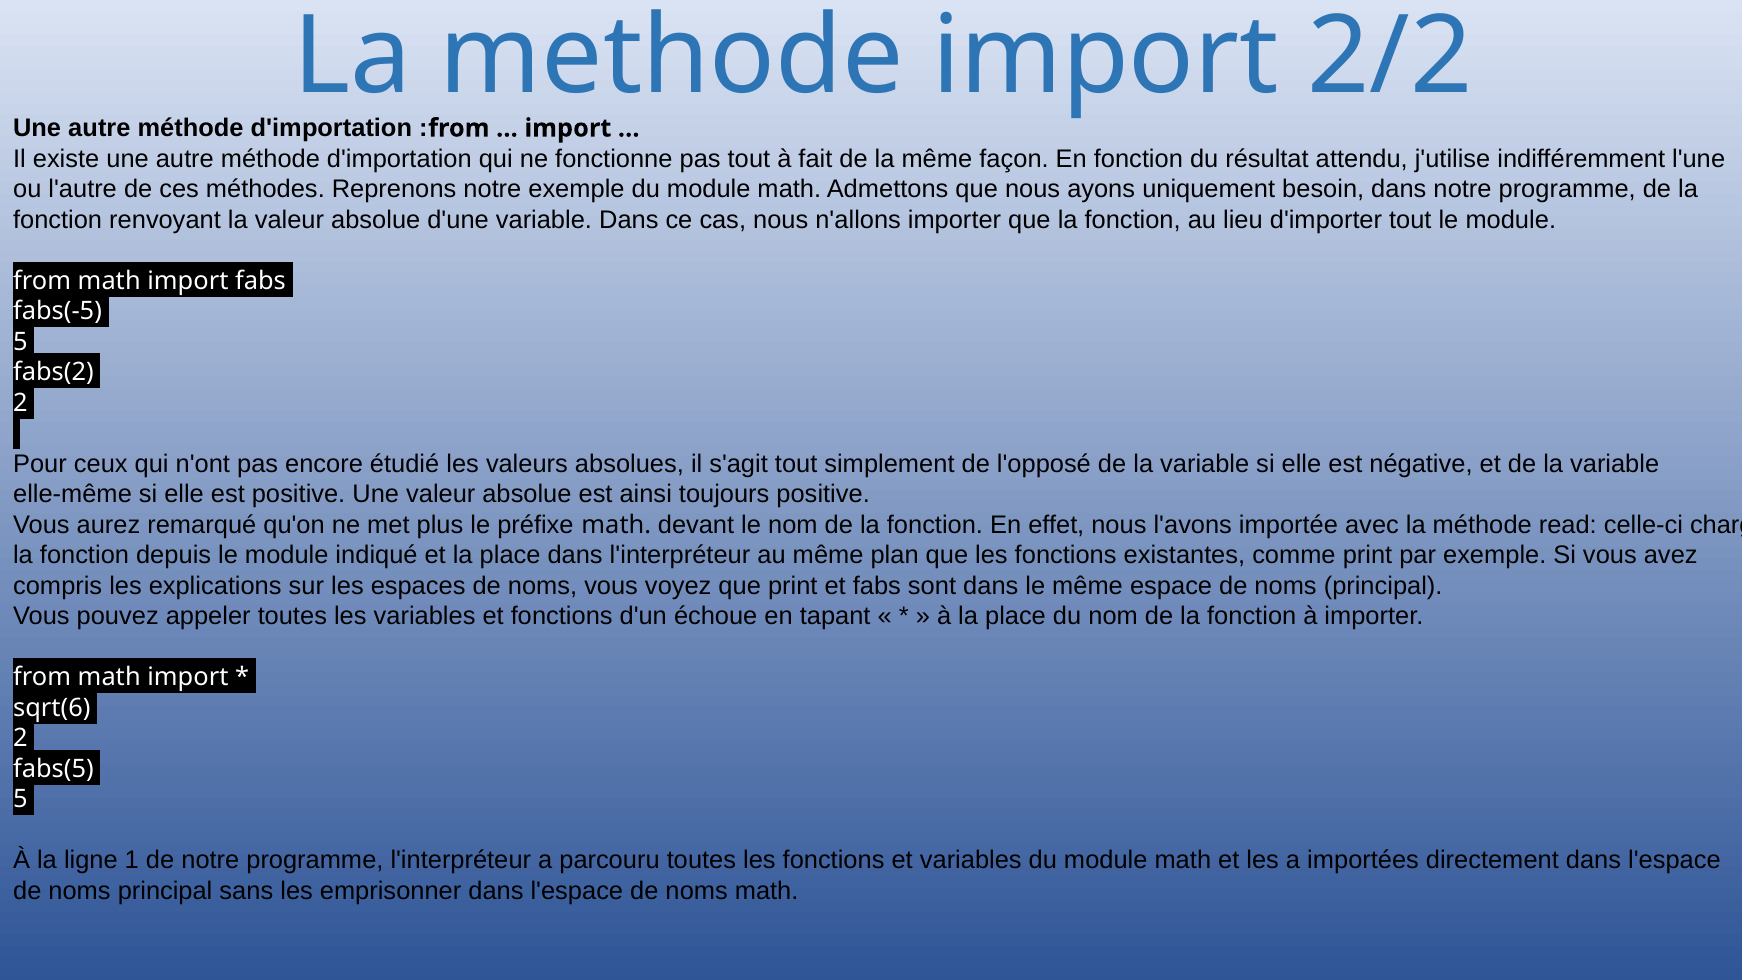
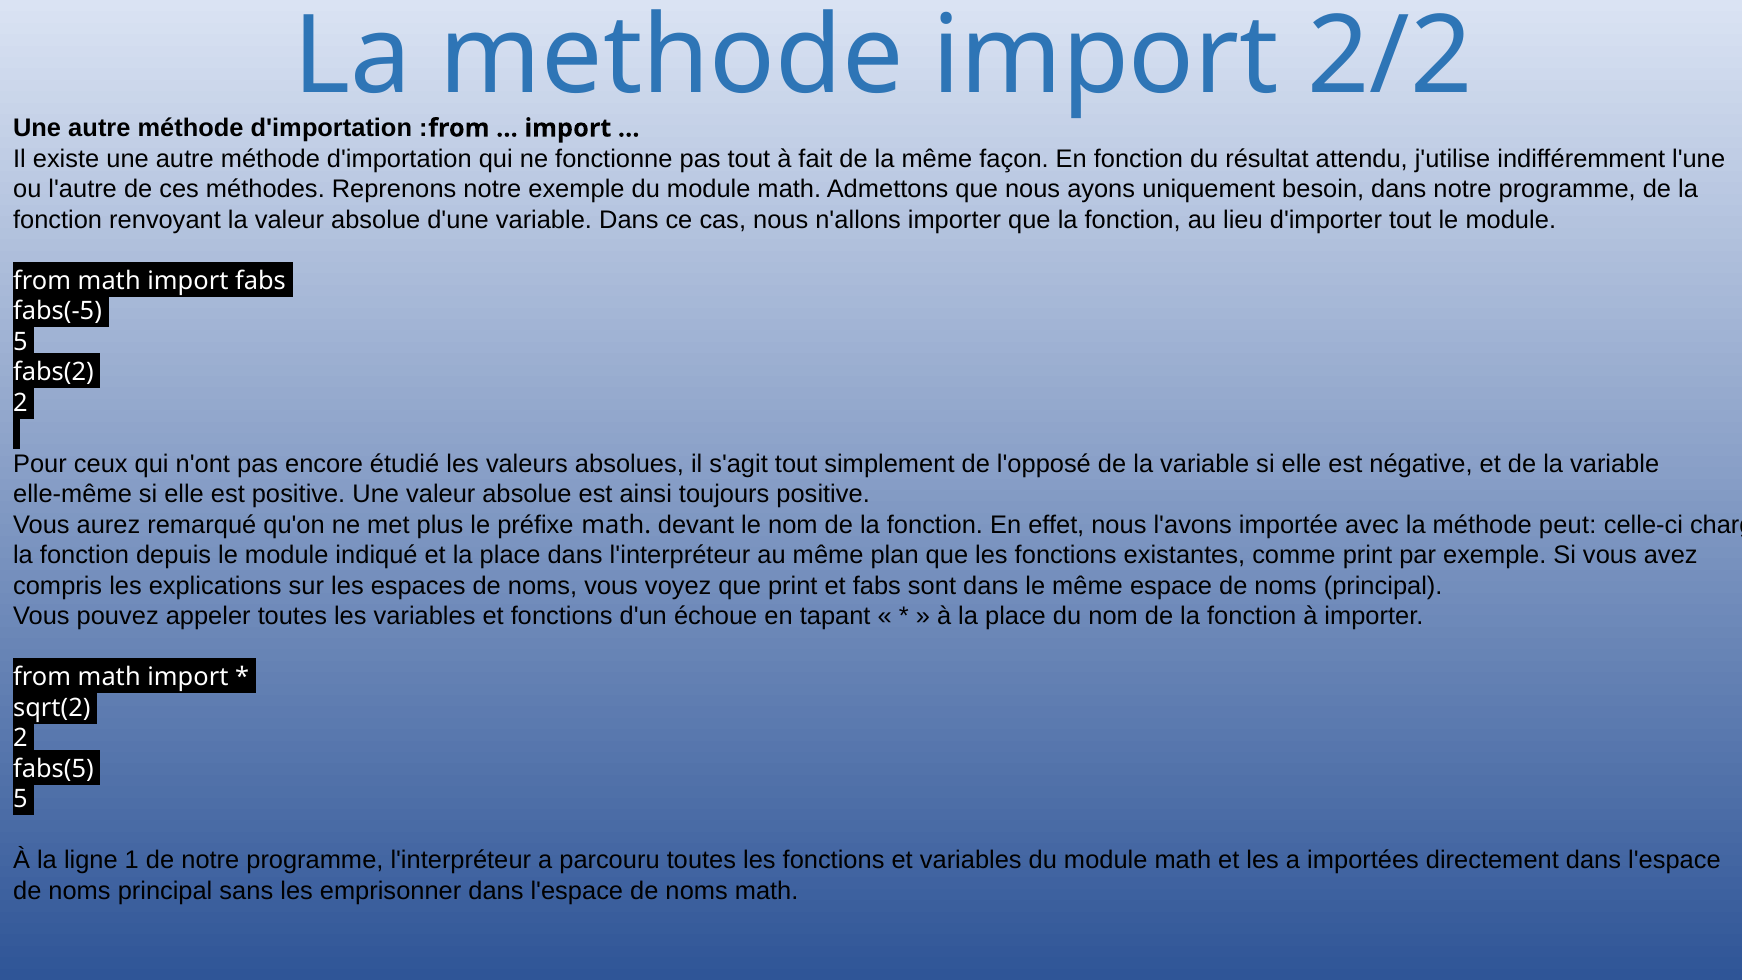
read: read -> peut (1568, 525)
sqrt(6: sqrt(6 -> sqrt(2 (52, 708)
